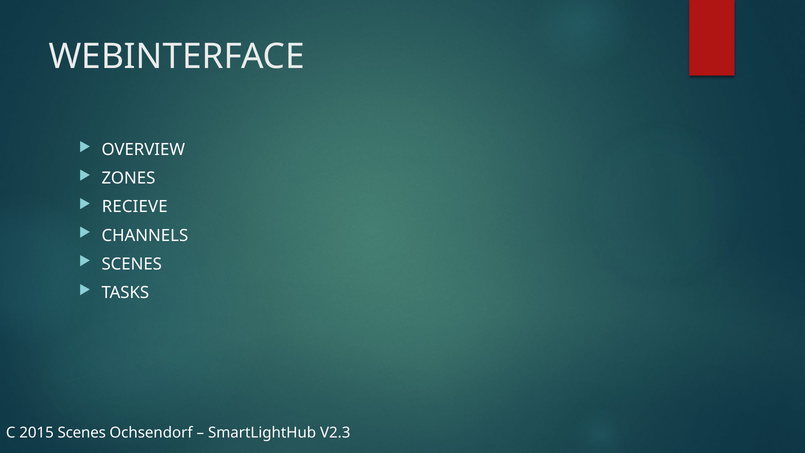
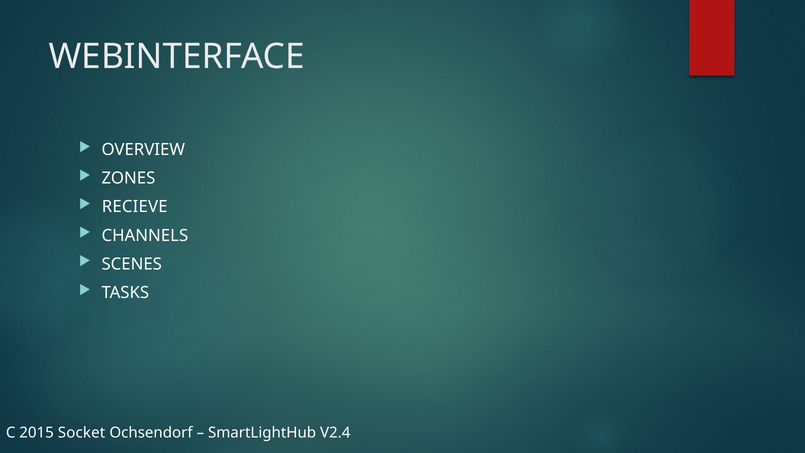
2015 Scenes: Scenes -> Socket (82, 433)
V2.3: V2.3 -> V2.4 (335, 433)
